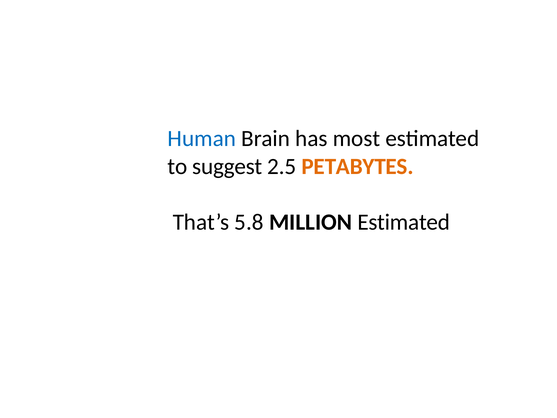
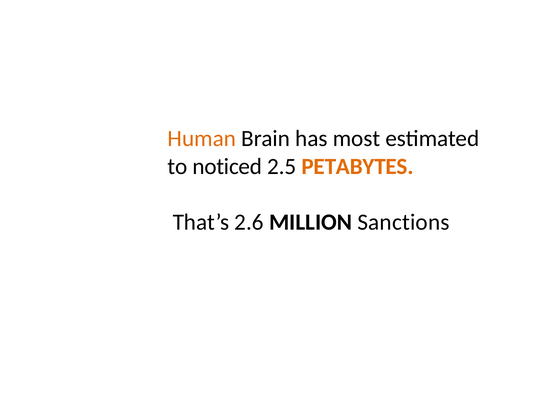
Human colour: blue -> orange (202, 139)
suggest: suggest -> noticed (227, 166)
5.8: 5.8 -> 2.6 (249, 222)
MILLION Estimated: Estimated -> Sanctions (403, 222)
